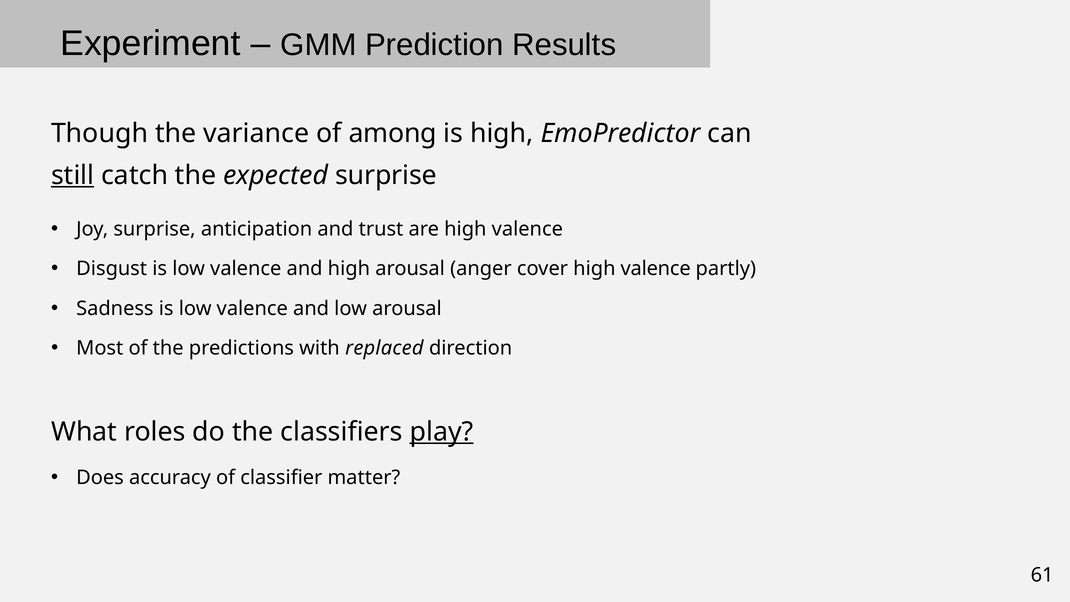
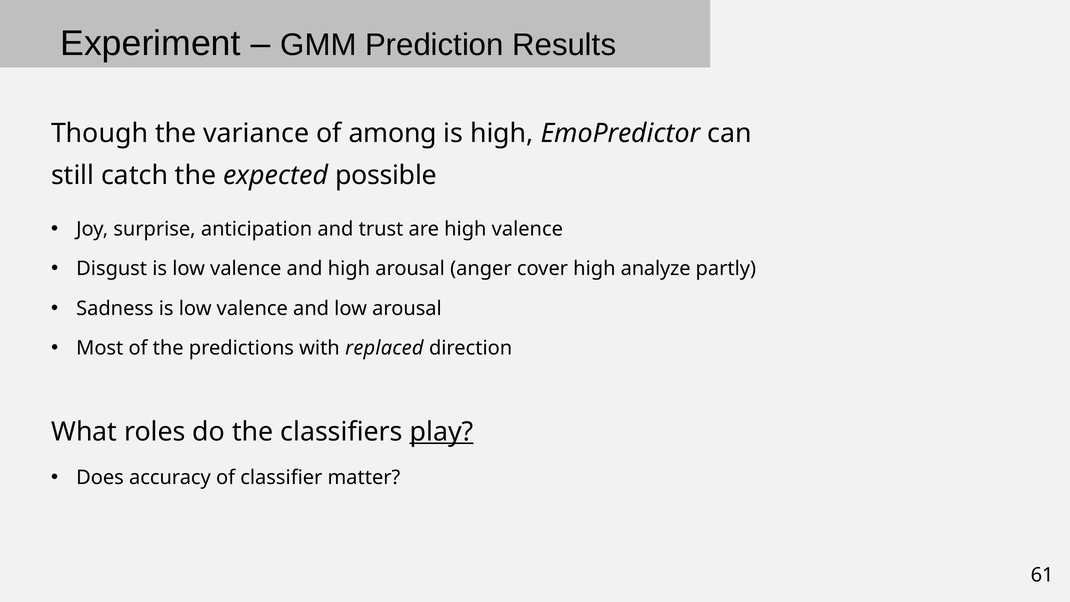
still underline: present -> none (73, 175)
expected surprise: surprise -> possible (386, 175)
cover high valence: valence -> analyze (656, 269)
